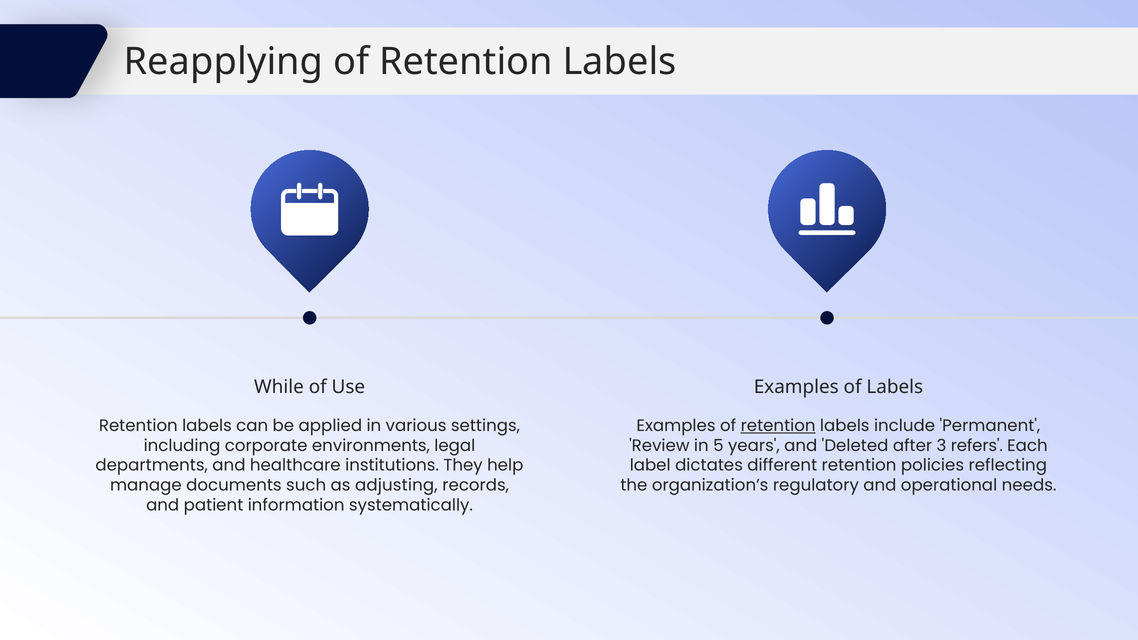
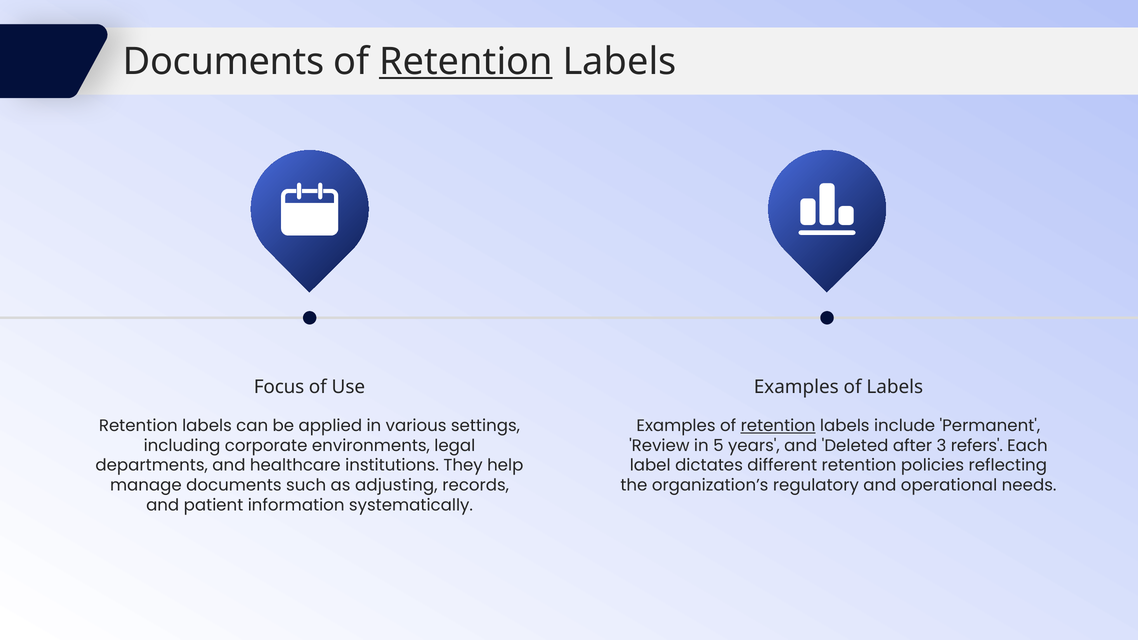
Reapplying: Reapplying -> Documents (224, 62)
Retention underline: none -> present (466, 62)
While: While -> Focus (279, 387)
